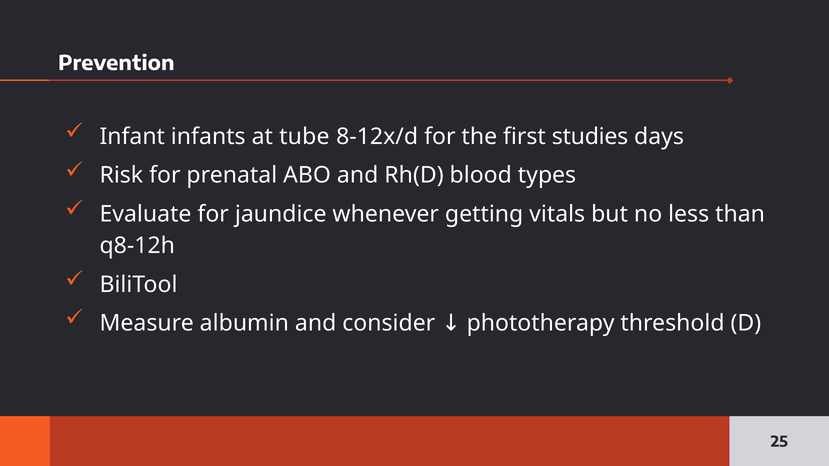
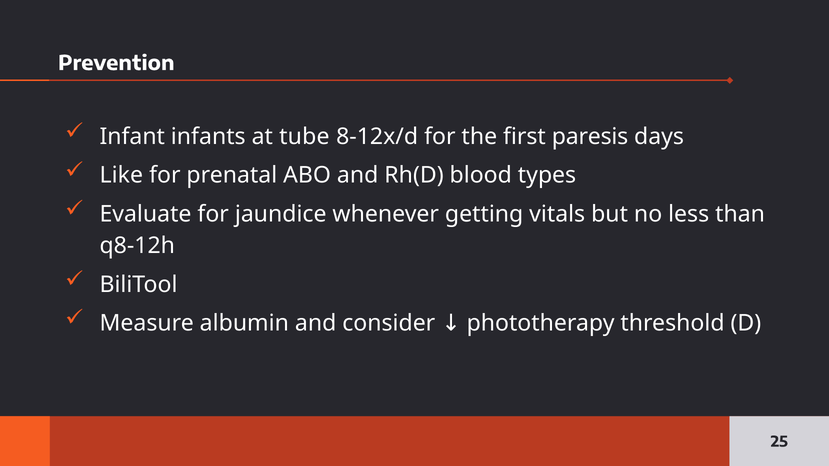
studies: studies -> paresis (590, 137)
Risk: Risk -> Like (121, 175)
